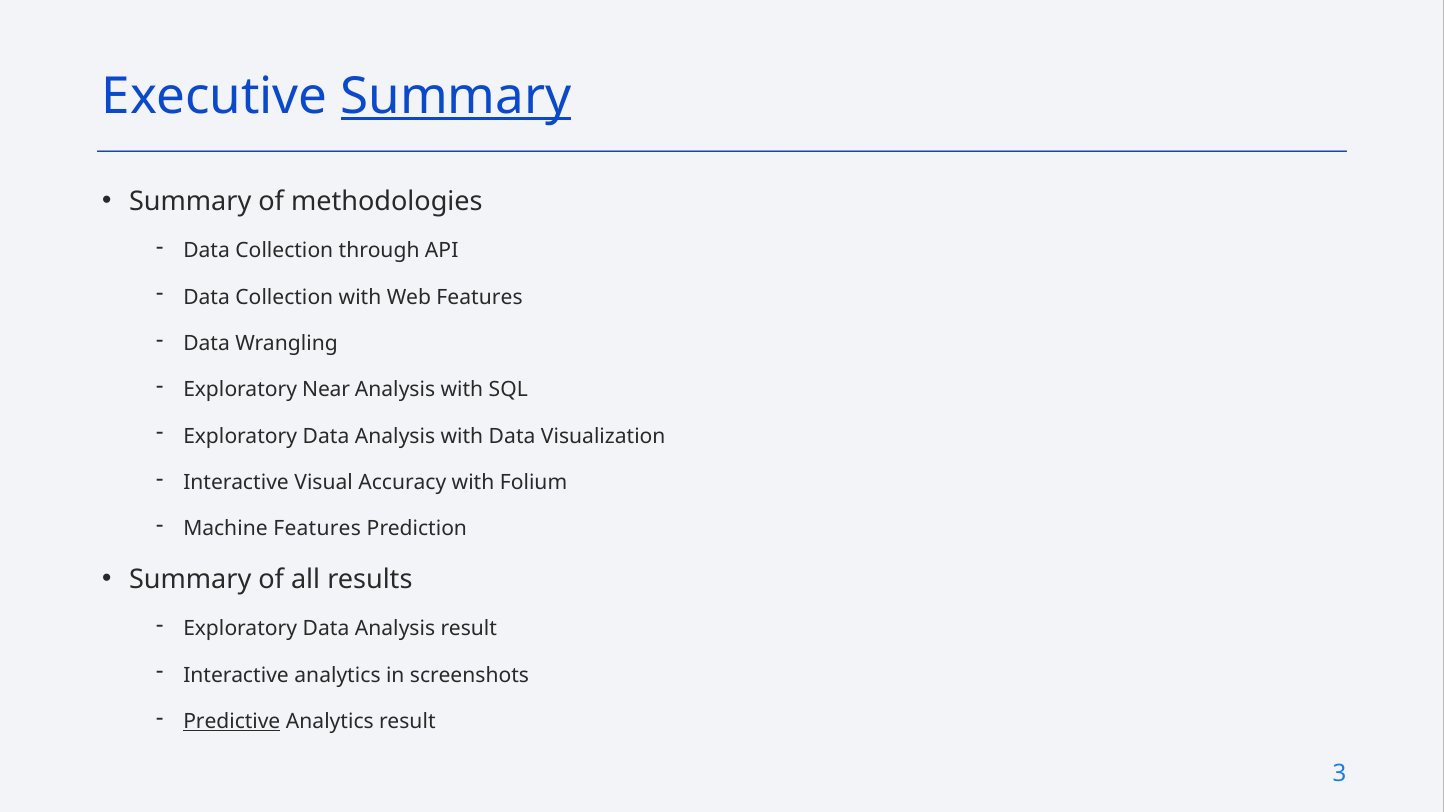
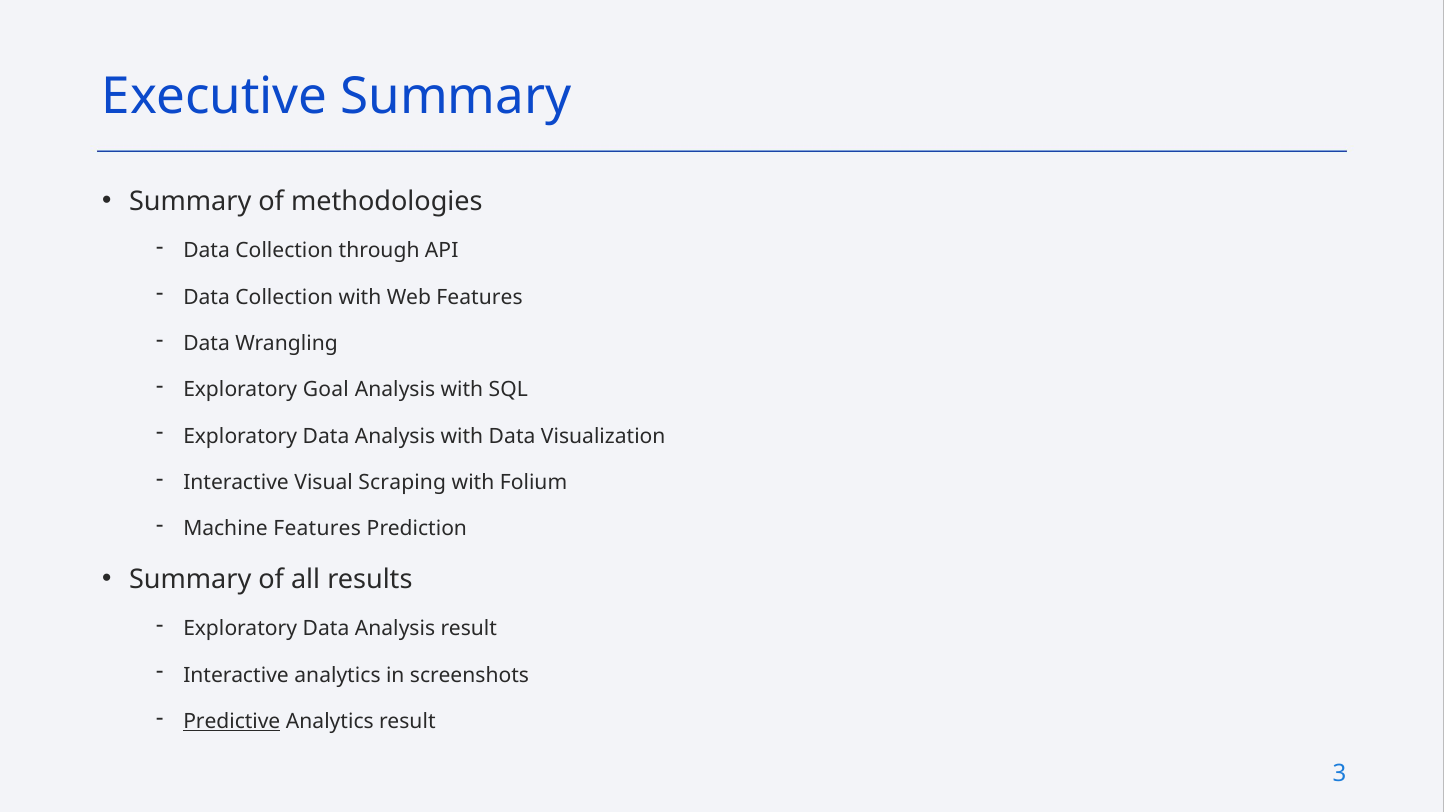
Summary underline: present -> none (456, 96)
Near: Near -> Goal (326, 390)
Accuracy: Accuracy -> Scraping (402, 483)
